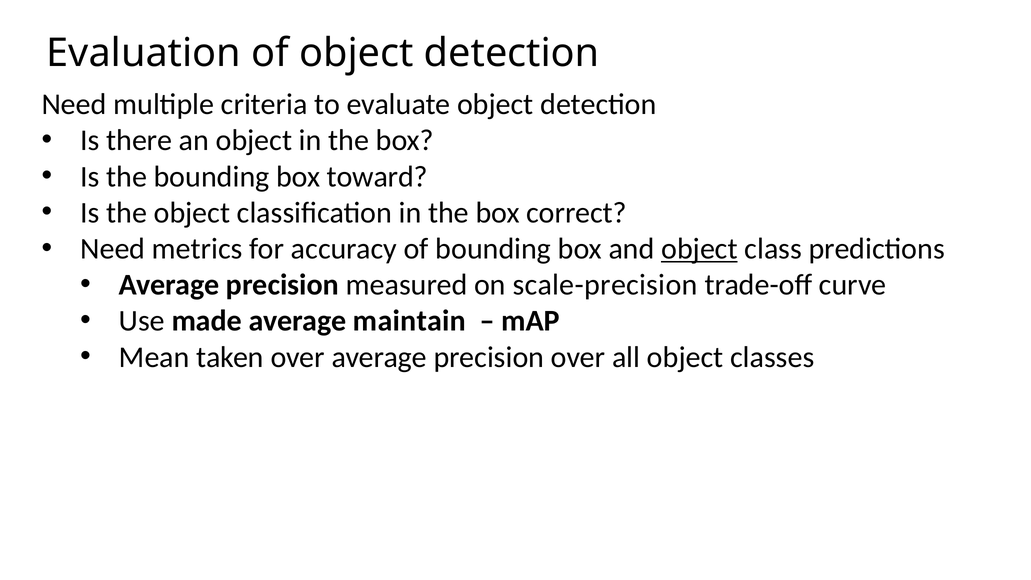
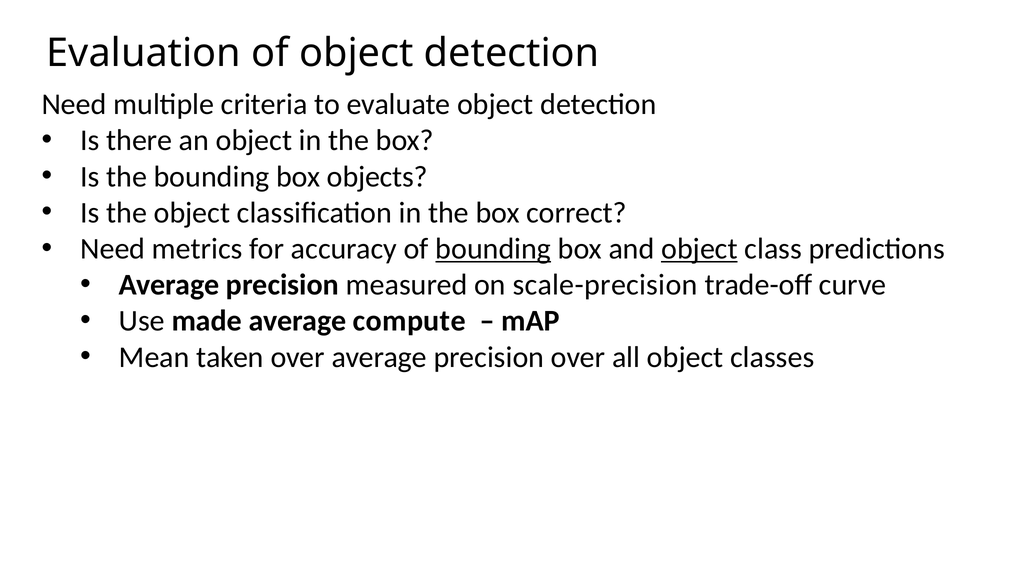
toward: toward -> objects (377, 177)
bounding underline: none -> present (493, 249)
maintain: maintain -> compute (409, 321)
